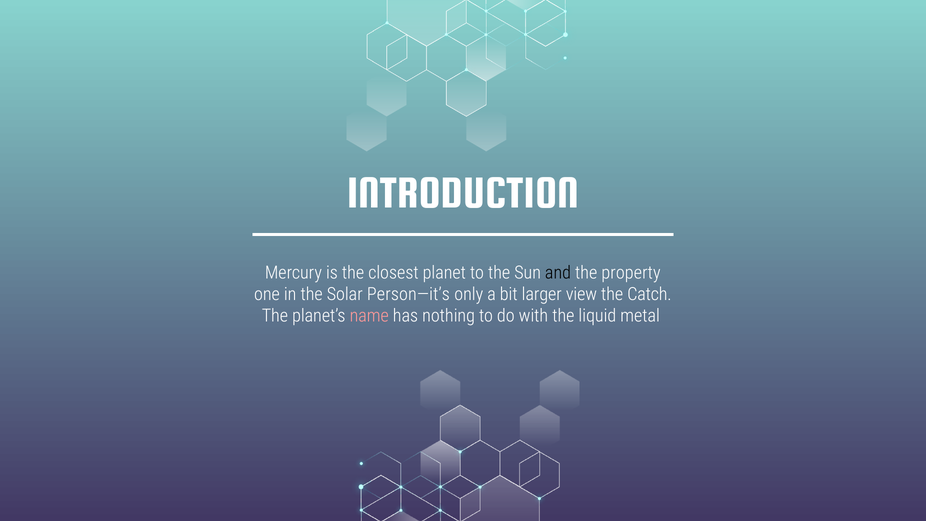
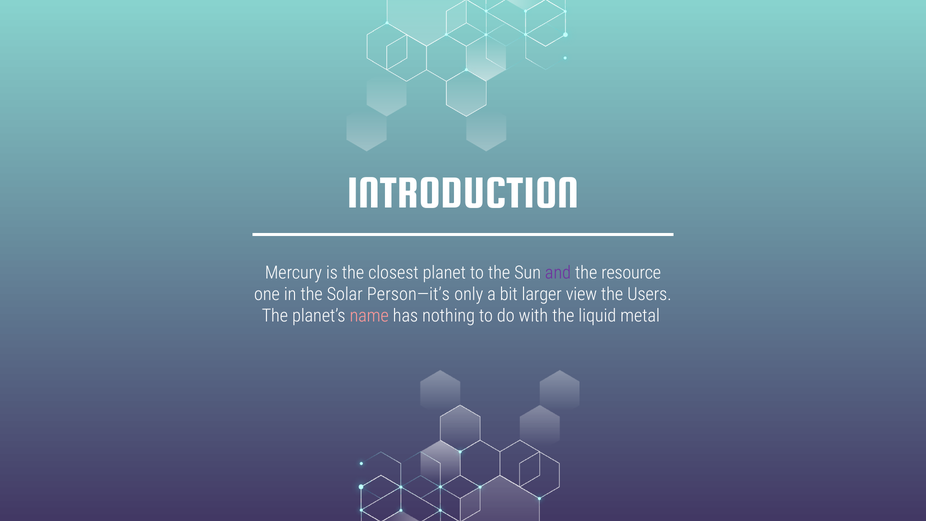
and colour: black -> purple (558, 273)
property: property -> resource (631, 273)
Catch: Catch -> Users (649, 294)
